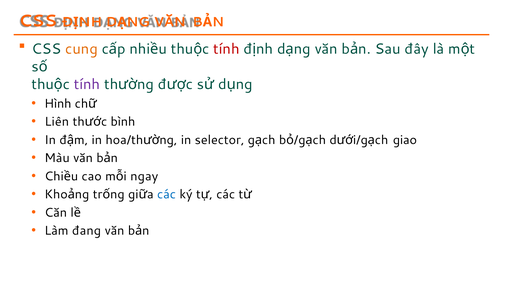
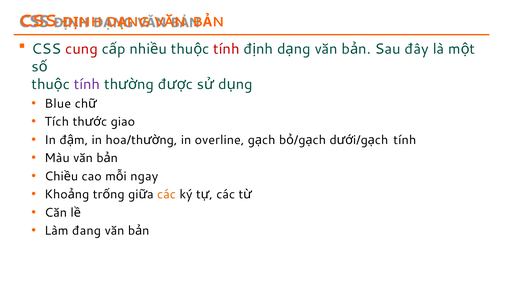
cung colour: orange -> red (82, 49)
Hình: Hình -> Blue (58, 104)
Liên: Liên -> Tích (57, 122)
bình: bình -> giao (123, 122)
selector: selector -> overline (220, 140)
giao: giao -> tính (405, 140)
các colour: blue -> orange (166, 194)
